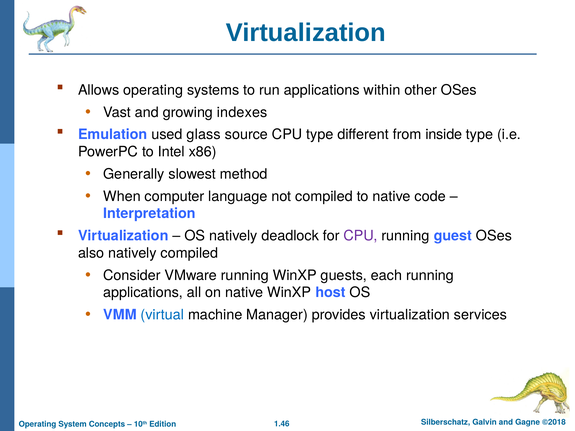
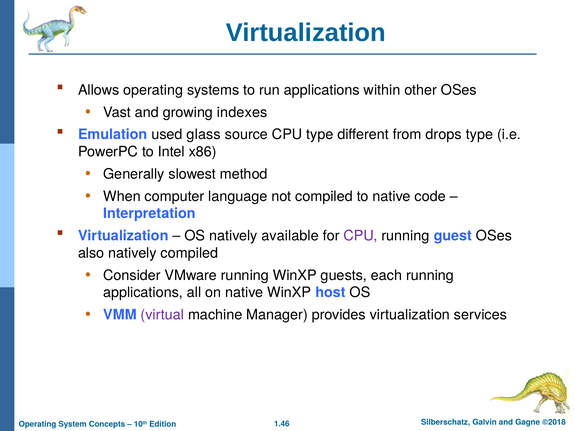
inside: inside -> drops (444, 135)
deadlock: deadlock -> available (290, 236)
virtual colour: blue -> purple (162, 315)
